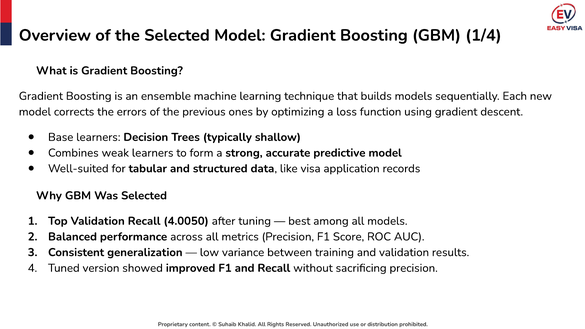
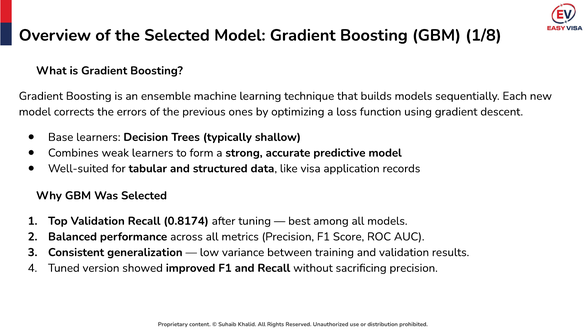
1/4: 1/4 -> 1/8 (483, 35)
4.0050: 4.0050 -> 0.8174 (186, 221)
